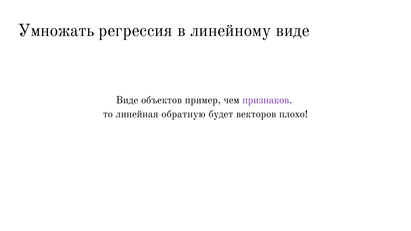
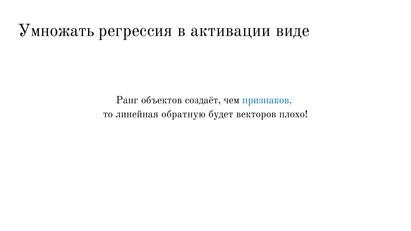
линейному: линейному -> активации (231, 30)
Виде: Виде -> Ранг (127, 100)
пример: пример -> создаёт (203, 100)
признаков colour: purple -> blue (267, 100)
